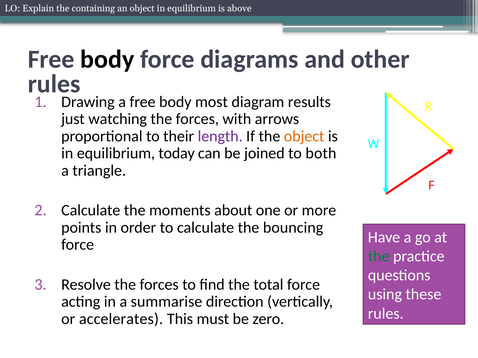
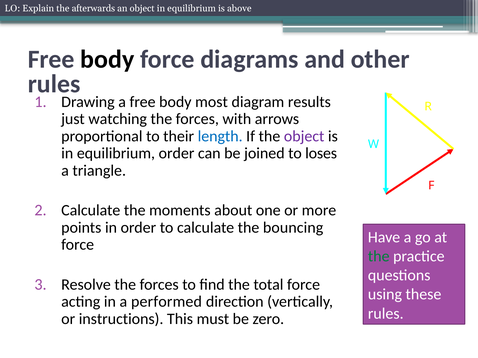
containing: containing -> afterwards (93, 9)
length colour: purple -> blue (220, 136)
object colour: orange -> purple (304, 136)
equilibrium today: today -> order (177, 154)
both: both -> loses (321, 154)
summarise: summarise -> performed (166, 302)
accelerates: accelerates -> instructions (121, 319)
